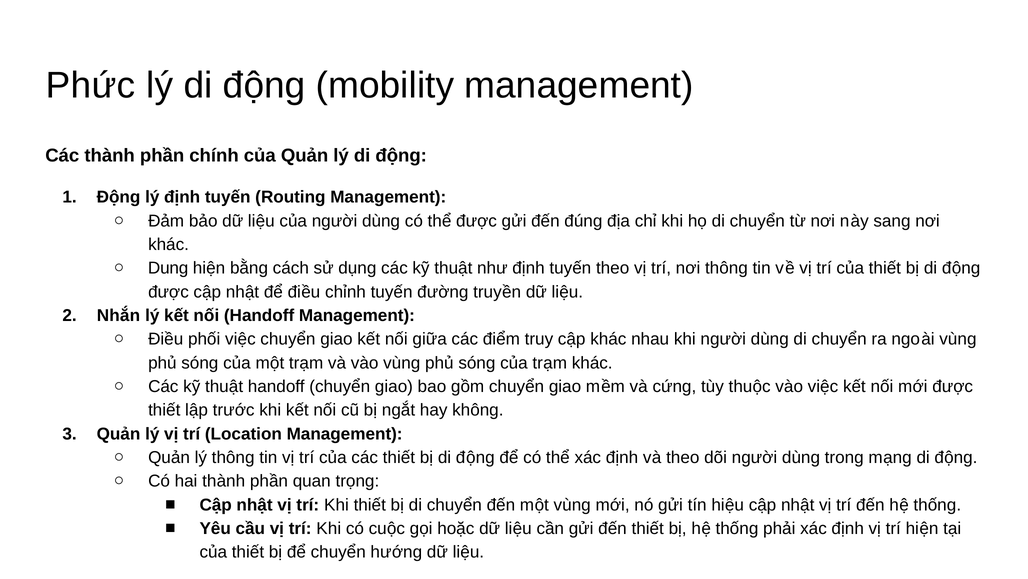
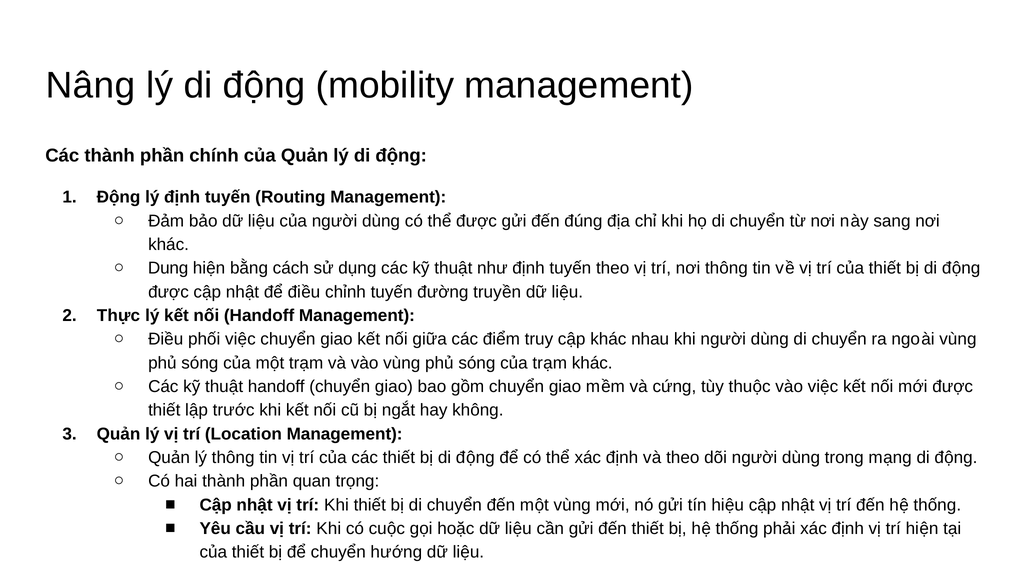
Phức: Phức -> Nâng (91, 85)
Nhắn: Nhắn -> Thực (118, 315)
